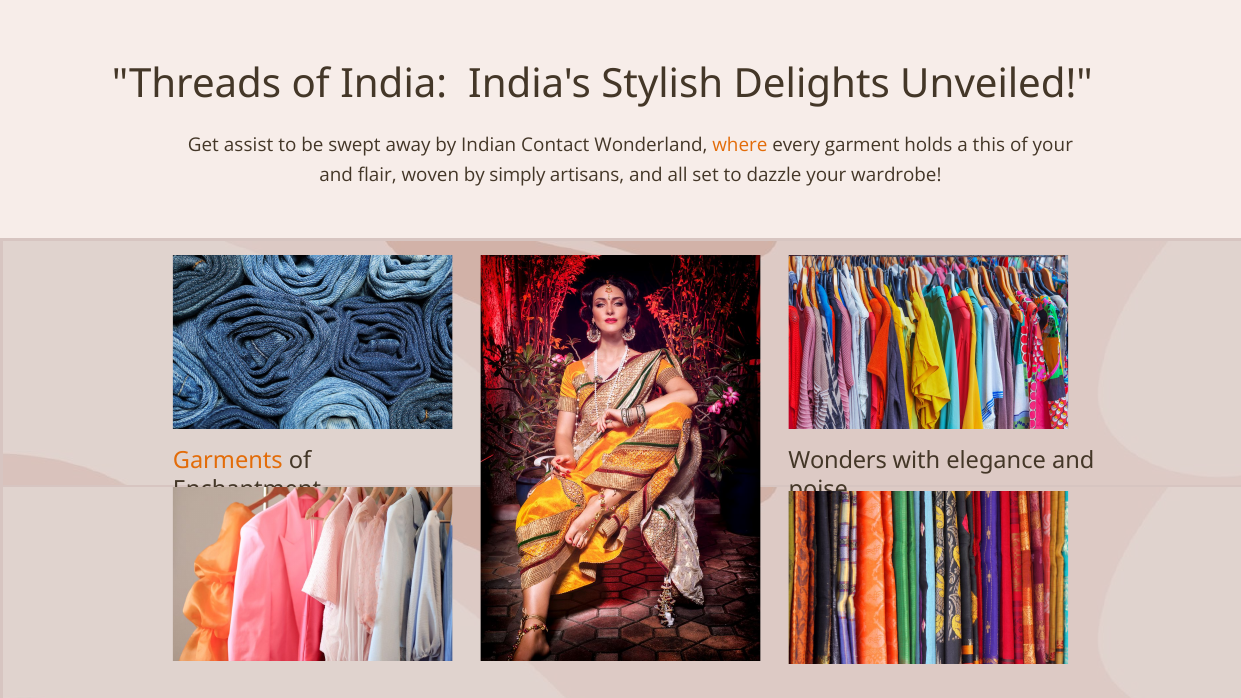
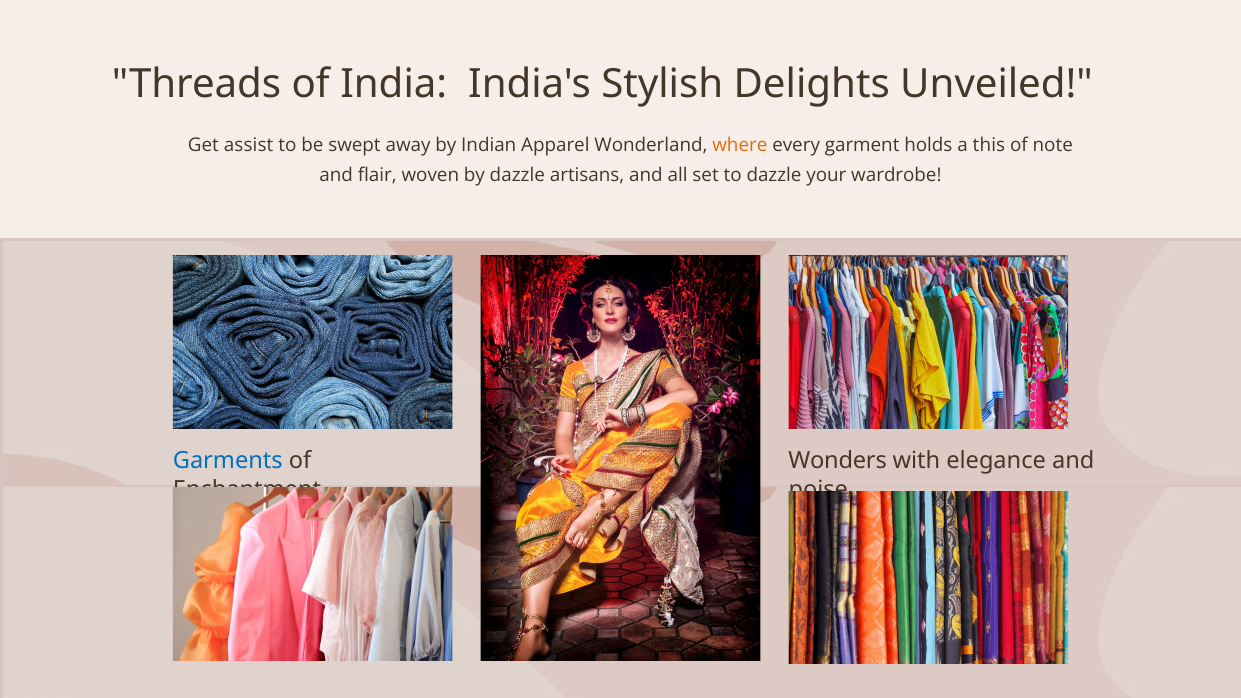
Contact: Contact -> Apparel (555, 145)
of your: your -> note (1053, 145)
by simply: simply -> dazzle (517, 175)
Garments colour: orange -> blue (228, 461)
